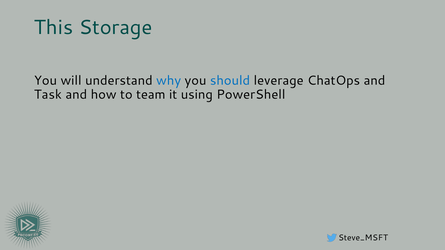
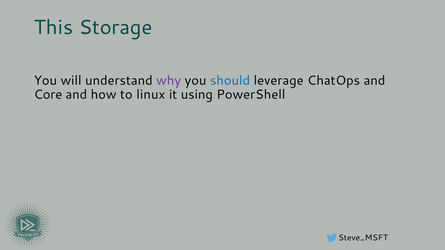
why colour: blue -> purple (169, 81)
Task: Task -> Core (48, 95)
team: team -> linux (151, 95)
